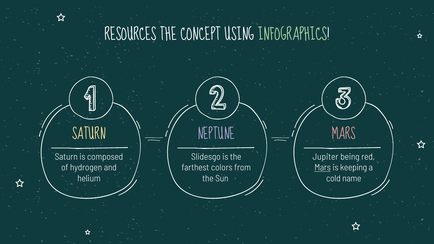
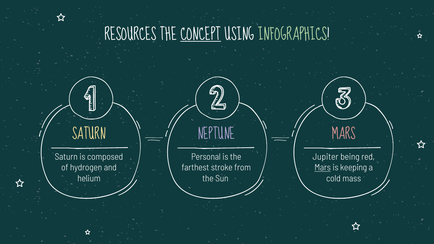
CONCEPT underline: none -> present (201, 35)
Slidesgo: Slidesgo -> Personal (206, 157)
colors: colors -> stroke (222, 168)
name: name -> mass (352, 179)
